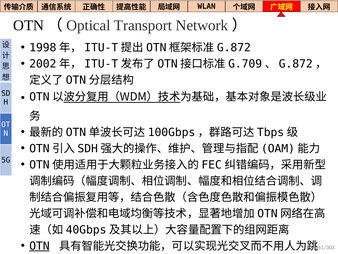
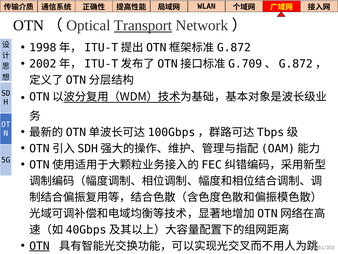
Transport underline: none -> present (143, 25)
